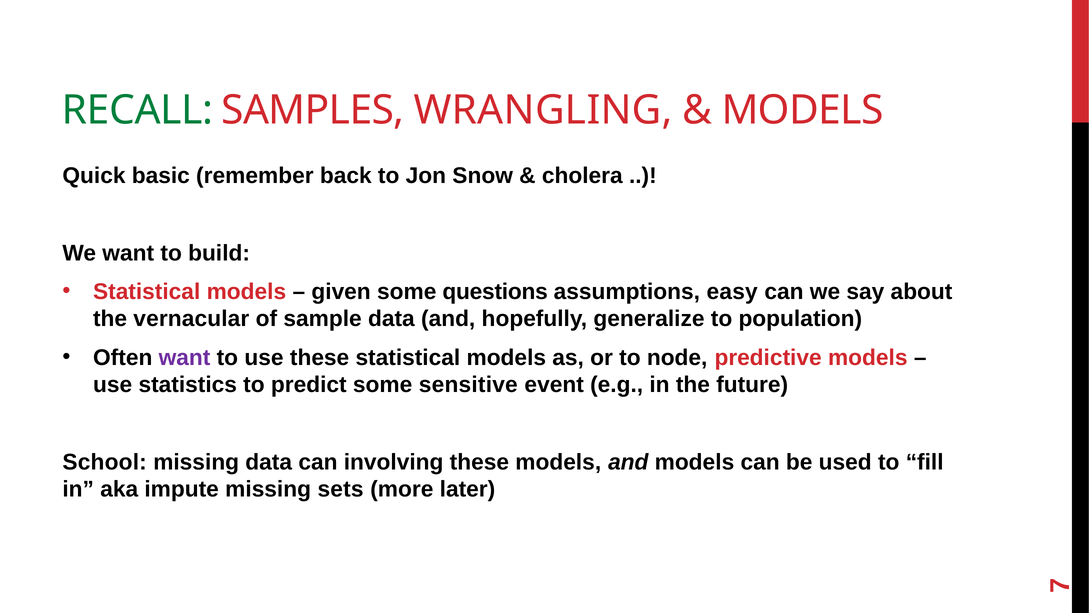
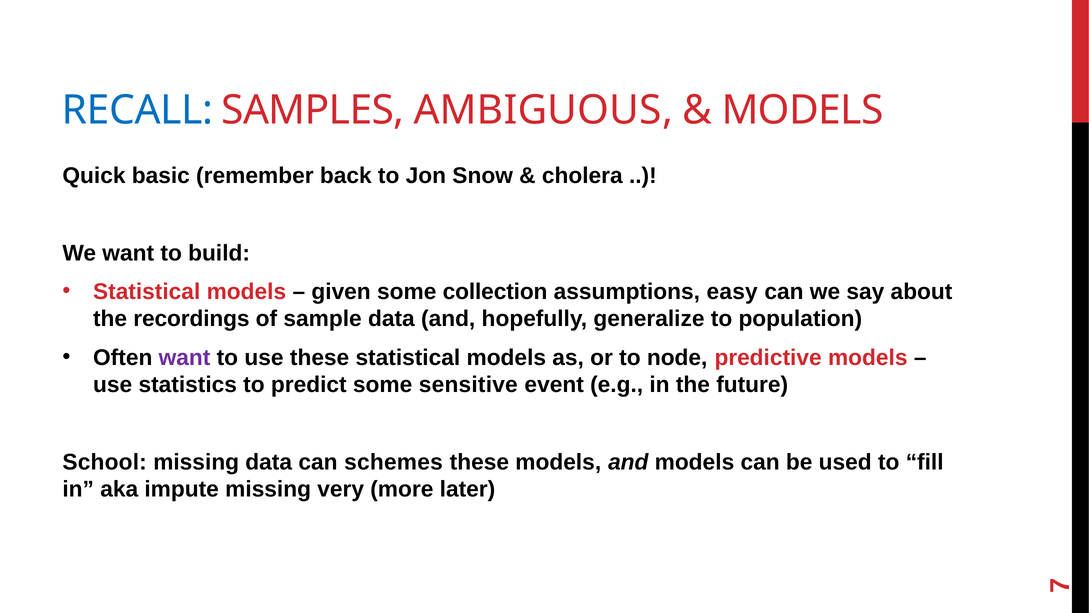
RECALL colour: green -> blue (138, 110)
WRANGLING: WRANGLING -> AMBIGUOUS (543, 110)
questions: questions -> collection (495, 292)
vernacular: vernacular -> recordings (191, 319)
involving: involving -> schemes (393, 462)
sets: sets -> very (341, 489)
